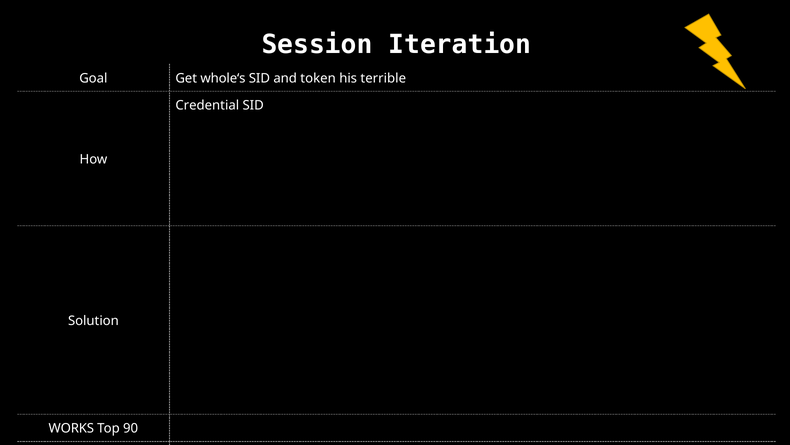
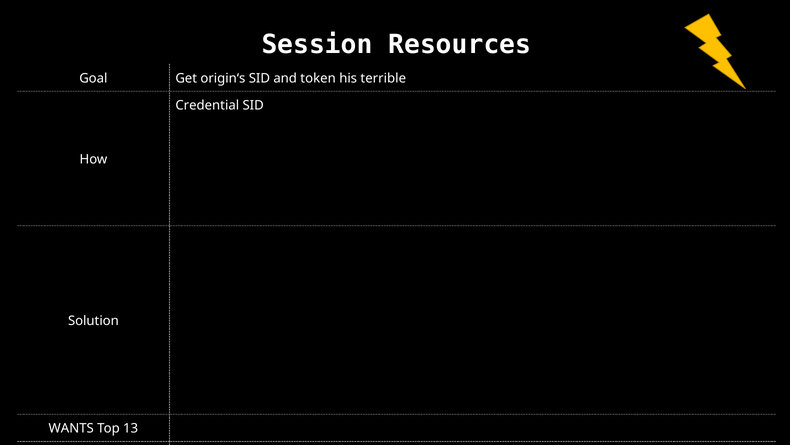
Iteration: Iteration -> Resources (460, 44)
whole‘s: whole‘s -> origin‘s (223, 78)
WORKS: WORKS -> WANTS (71, 428)
90: 90 -> 13 (131, 428)
